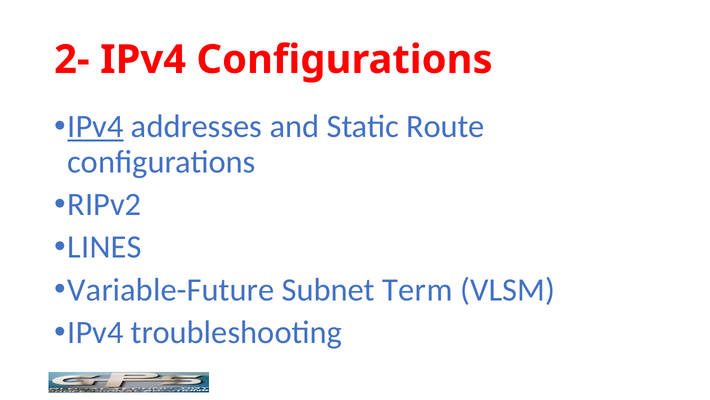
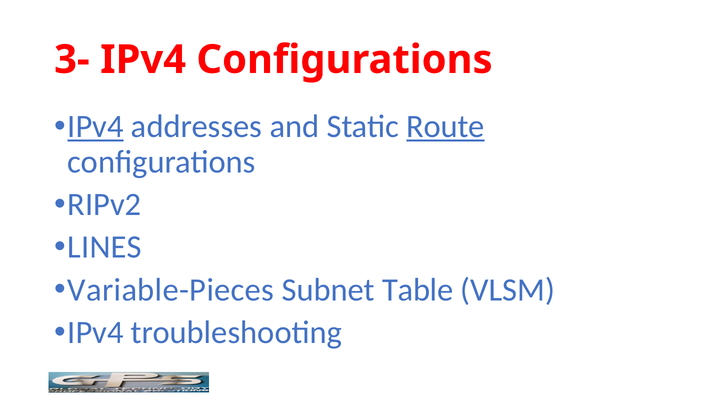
2-: 2- -> 3- (72, 60)
Route underline: none -> present (446, 126)
Variable-Future: Variable-Future -> Variable-Pieces (171, 289)
Term: Term -> Table (418, 289)
